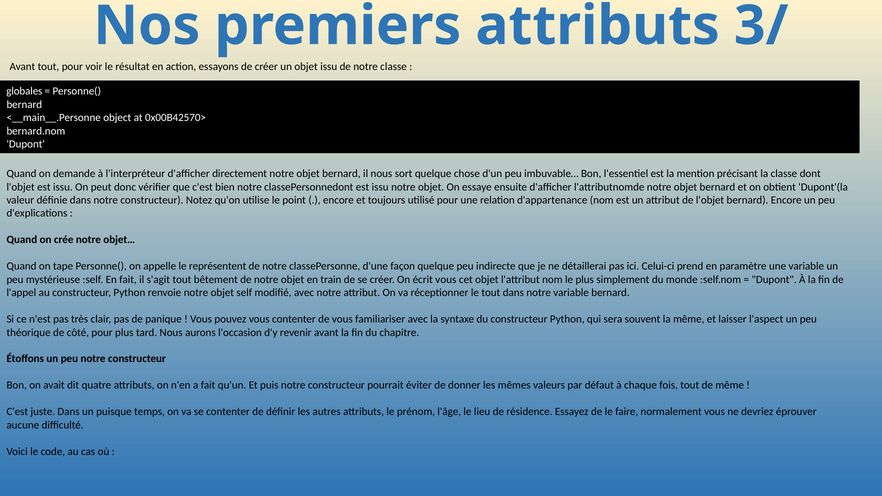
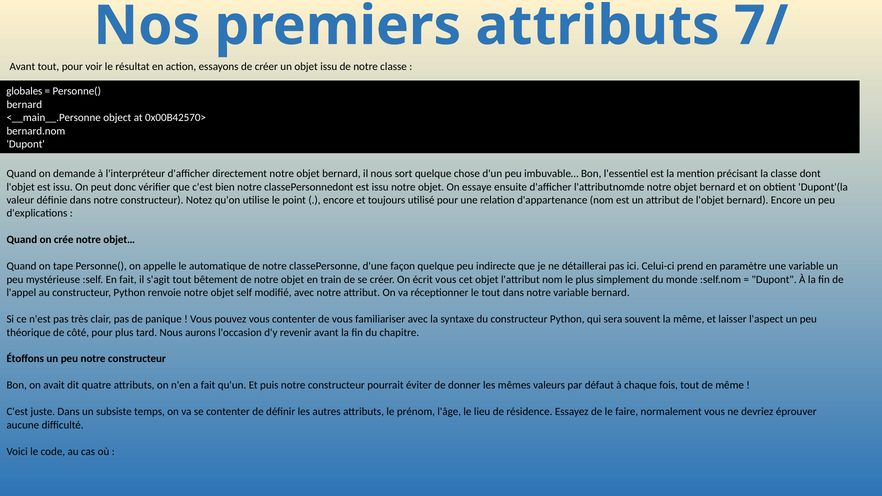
3/: 3/ -> 7/ (761, 26)
représentent: représentent -> automatique (218, 266)
puisque: puisque -> subsiste (114, 412)
